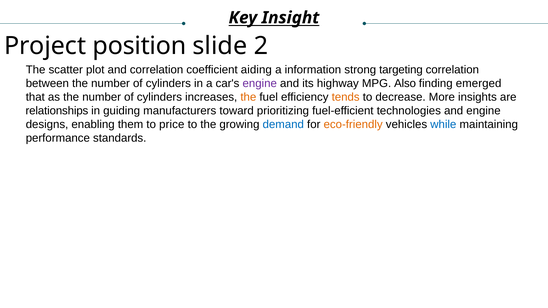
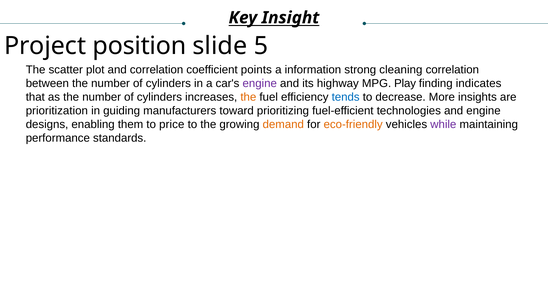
2: 2 -> 5 (261, 46)
aiding: aiding -> points (256, 70)
targeting: targeting -> cleaning (401, 70)
Also: Also -> Play (405, 83)
emerged: emerged -> indicates (479, 83)
tends colour: orange -> blue (346, 97)
relationships: relationships -> prioritization (57, 111)
demand colour: blue -> orange (283, 125)
while colour: blue -> purple (443, 125)
